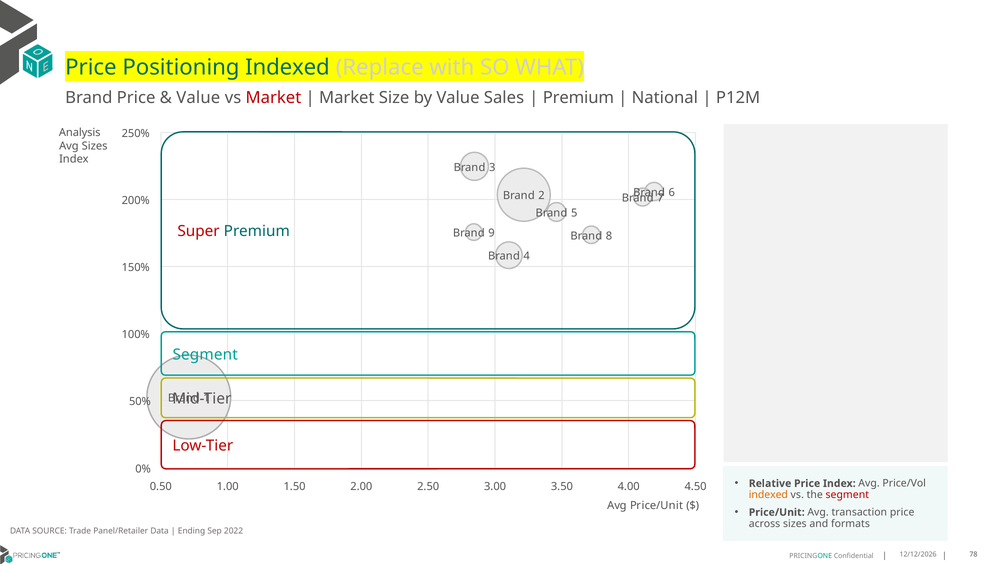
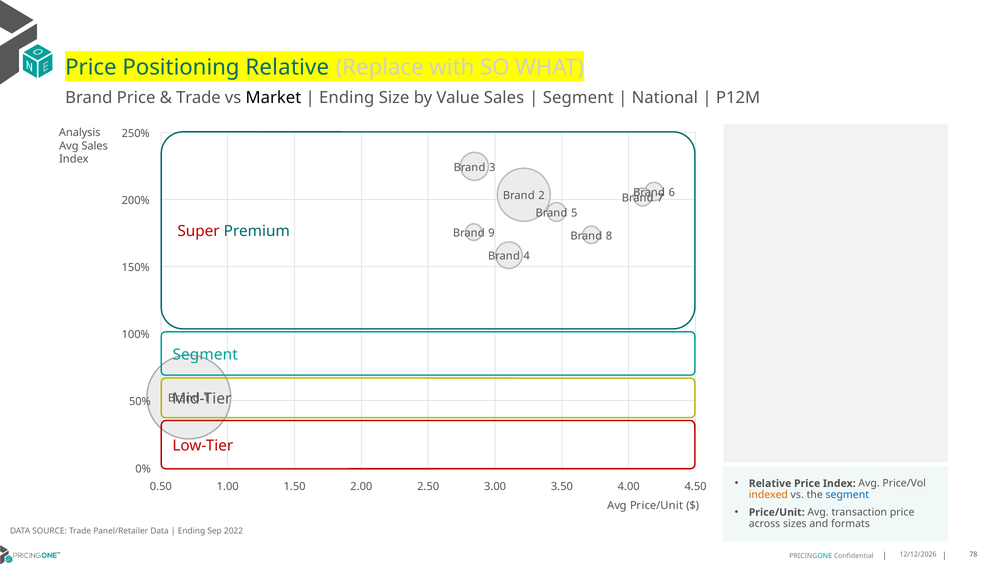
Positioning Indexed: Indexed -> Relative (287, 67)
Value: Value -> Trade (198, 98)
Market colour: red -> black (273, 98)
Market: Market -> Ending (347, 98)
Premium: Premium -> Segment (578, 98)
Avg Sizes: Sizes -> Sales (95, 146)
segment colour: red -> blue (847, 494)
